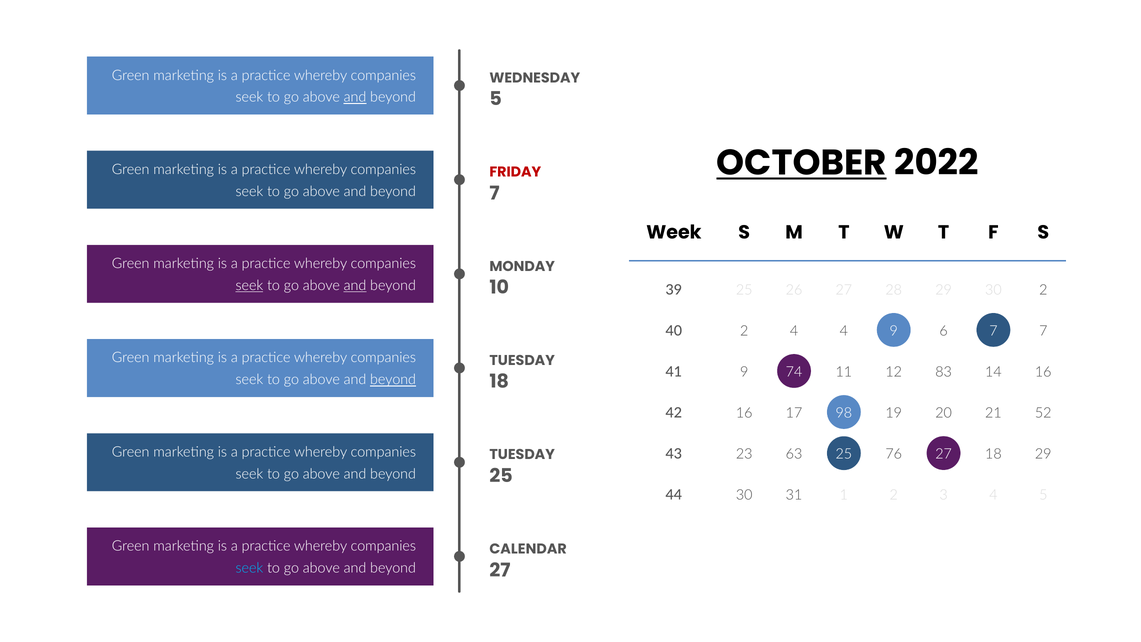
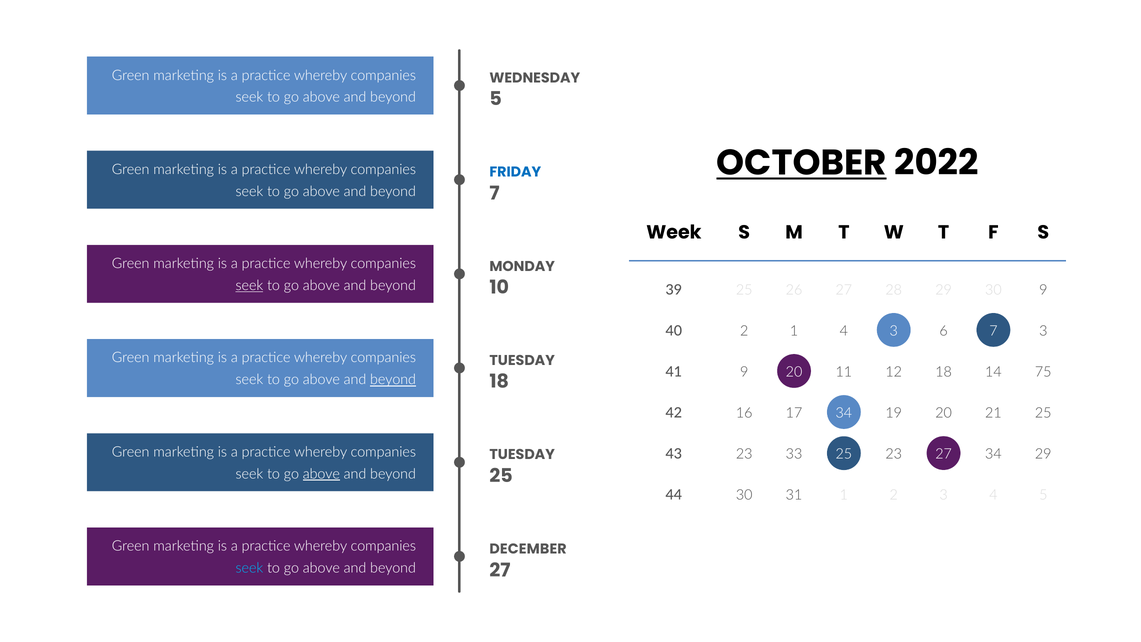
and underline: present -> none (355, 97)
FRIDAY colour: red -> blue (515, 172)
and underline: present -> none (355, 286)
30 2: 2 -> 9 (1043, 290)
2 4: 4 -> 1 (794, 331)
4 9: 9 -> 3 (894, 331)
7 7: 7 -> 3 (1043, 331)
9 74: 74 -> 20 (794, 372)
12 83: 83 -> 18 (944, 372)
14 16: 16 -> 75 (1043, 372)
17 98: 98 -> 34 (844, 413)
21 52: 52 -> 25 (1043, 413)
63: 63 -> 33 (794, 454)
25 76: 76 -> 23 (894, 454)
27 18: 18 -> 34 (993, 454)
above underline: none -> present (321, 474)
CALENDAR: CALENDAR -> DECEMBER (528, 549)
